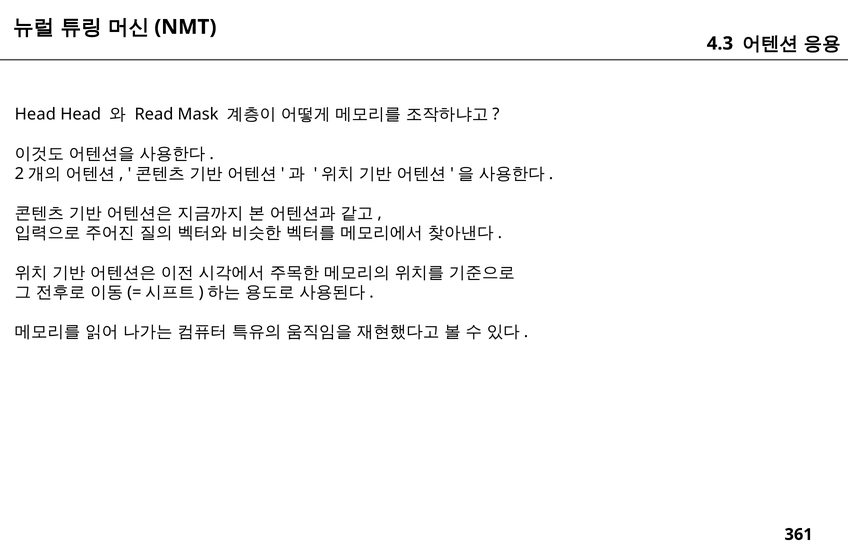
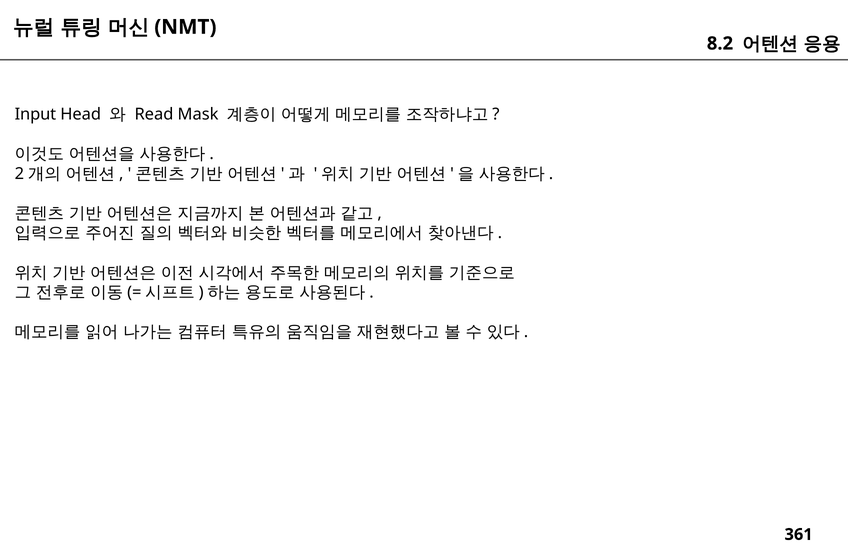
4.3: 4.3 -> 8.2 (720, 43)
Head: Head -> Input (35, 114)
